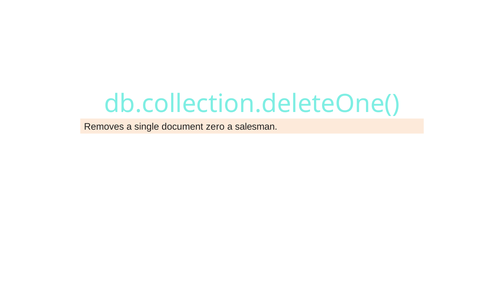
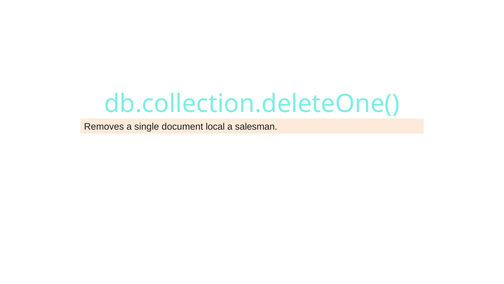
zero: zero -> local (215, 127)
